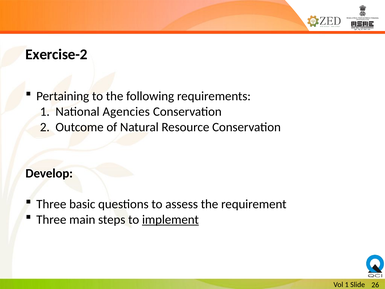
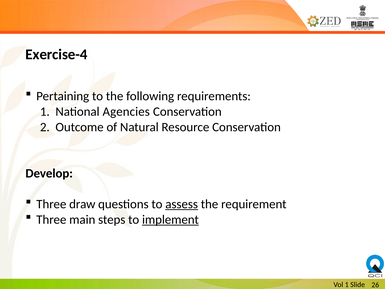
Exercise-2: Exercise-2 -> Exercise-4 (56, 54)
basic: basic -> draw (82, 204)
assess underline: none -> present (182, 204)
